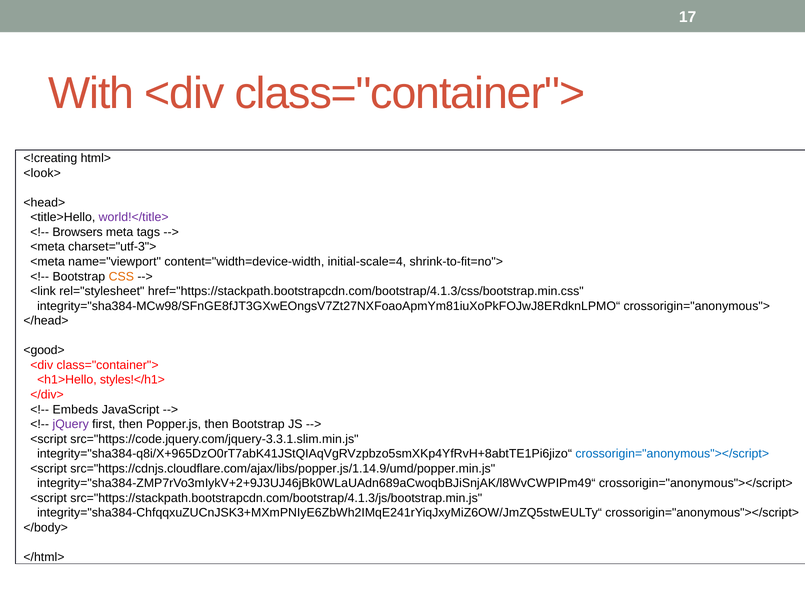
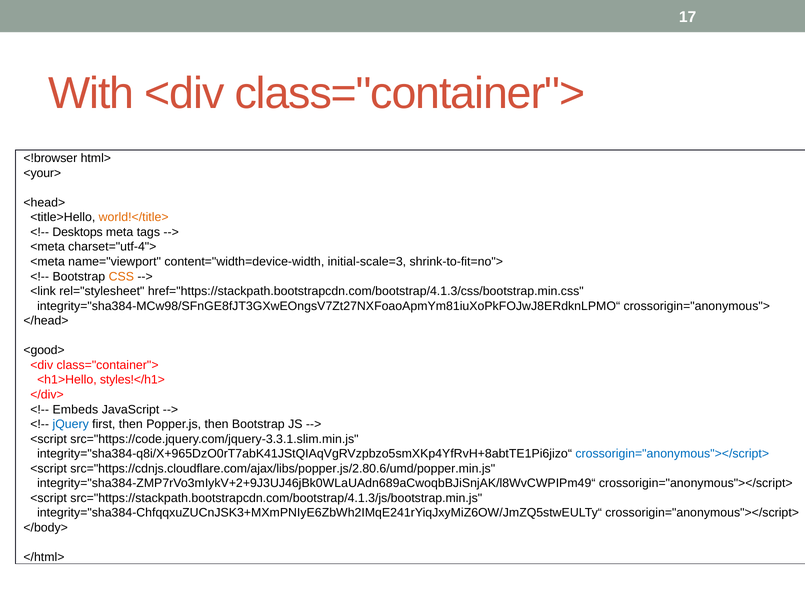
<!creating: <!creating -> <!browser (50, 158)
<look>: <look> -> <your> (42, 173)
world!</title> colour: purple -> orange (134, 217)
Browsers: Browsers -> Desktops (78, 232)
charset="utf-3">: charset="utf-3"> -> charset="utf-4"> (112, 247)
initial-scale=4: initial-scale=4 -> initial-scale=3 (367, 262)
jQuery colour: purple -> blue (71, 424)
src="https://cdnjs.cloudflare.com/ajax/libs/popper.js/1.14.9/umd/popper.min.js: src="https://cdnjs.cloudflare.com/ajax/libs/popper.js/1.14.9/umd/popper.min.js -> src="https://cdnjs.cloudflare.com/ajax/libs/popper.js/2.80.6/umd/popper.min.js (283, 468)
